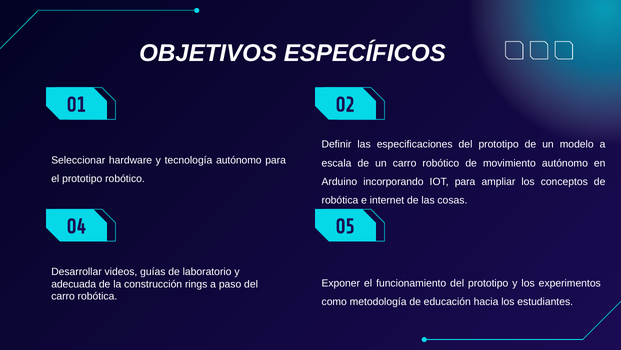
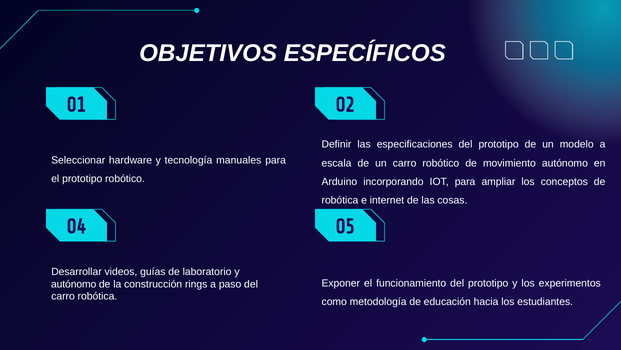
tecnología autónomo: autónomo -> manuales (239, 160)
adecuada: adecuada -> autónomo (74, 284)
